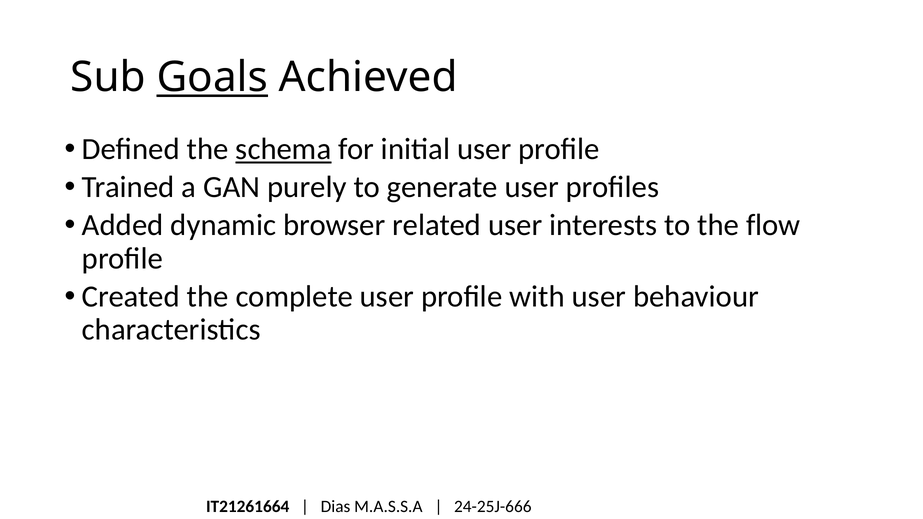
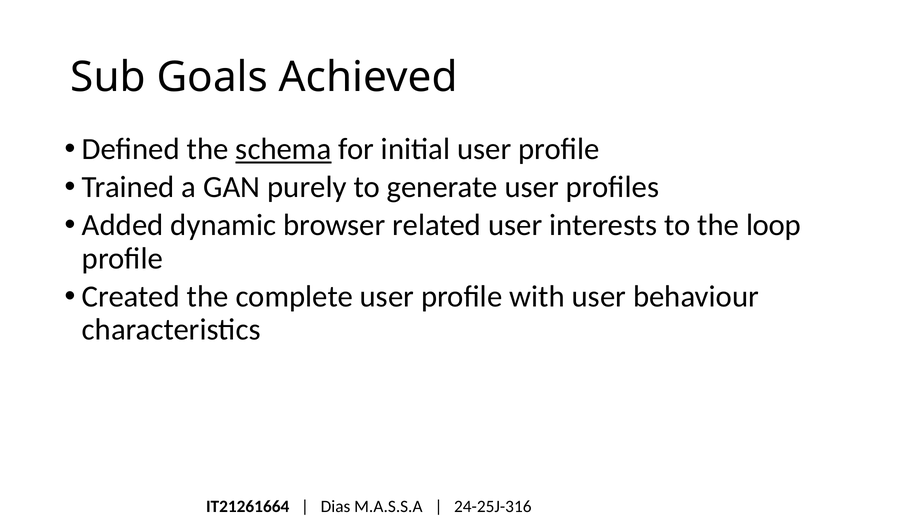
Goals underline: present -> none (212, 78)
flow: flow -> loop (773, 225)
24-25J-666: 24-25J-666 -> 24-25J-316 (493, 507)
